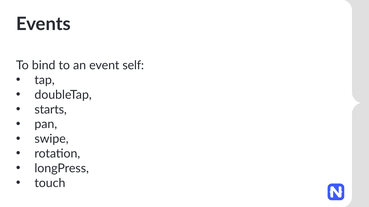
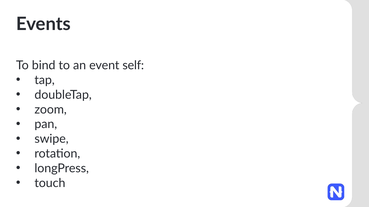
starts: starts -> zoom (51, 110)
